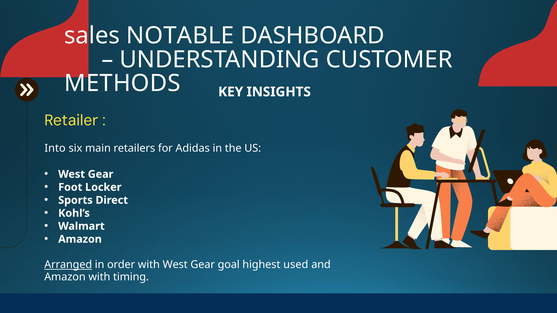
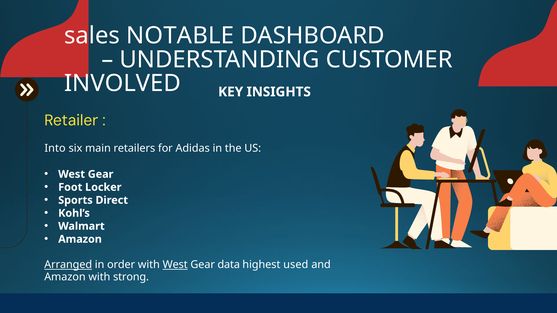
METHODS: METHODS -> INVOLVED (123, 83)
West underline: none -> present (175, 265)
goal: goal -> data (229, 265)
timing: timing -> strong (131, 277)
